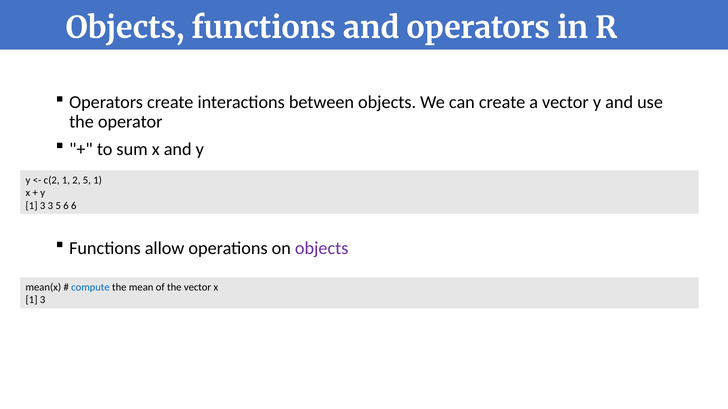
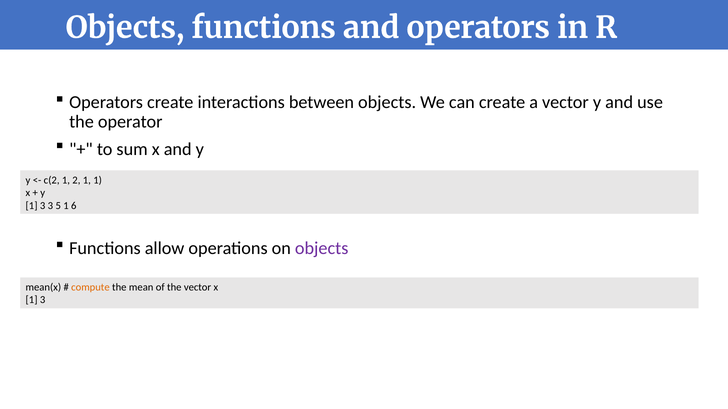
2 5: 5 -> 1 (87, 180)
5 6: 6 -> 1 (66, 206)
compute colour: blue -> orange (90, 288)
